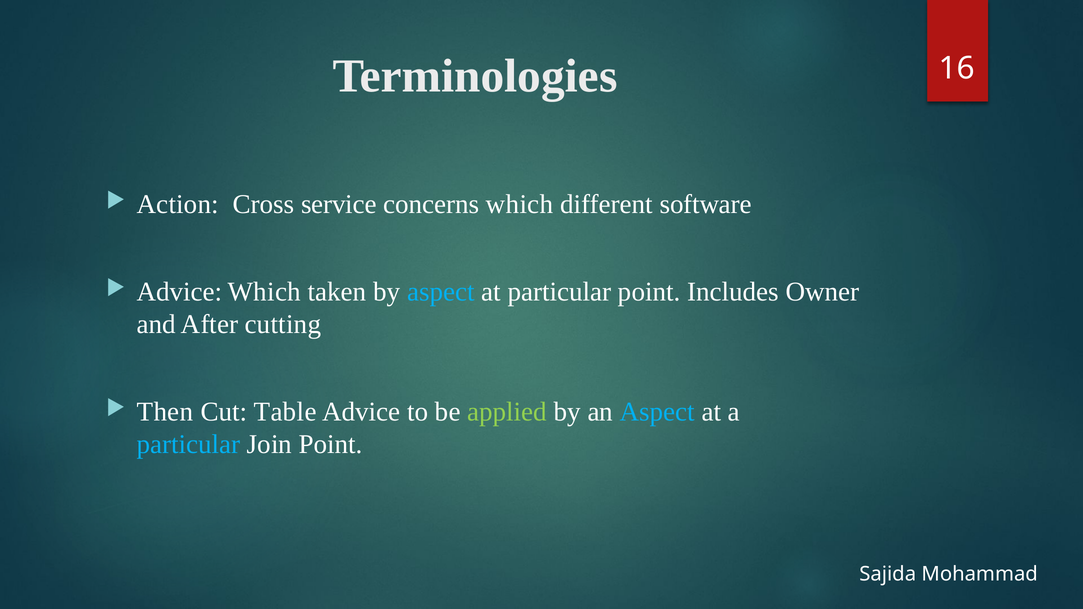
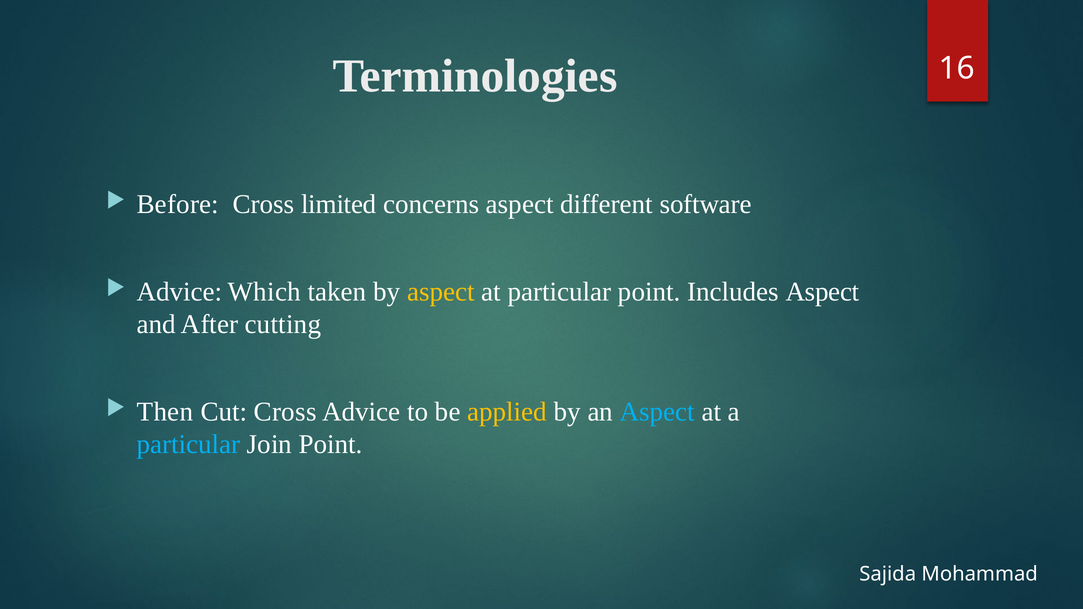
Action: Action -> Before (178, 205)
service: service -> limited (339, 205)
concerns which: which -> aspect (520, 205)
aspect colour: light blue -> yellow (441, 292)
Includes Owner: Owner -> Aspect (822, 292)
Cut Table: Table -> Cross (285, 412)
applied colour: light green -> yellow (507, 412)
